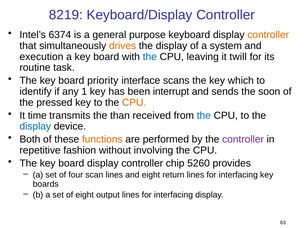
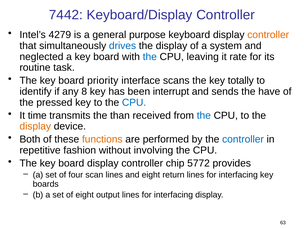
8219: 8219 -> 7442 (66, 15)
6374: 6374 -> 4279 (60, 35)
drives colour: orange -> blue (123, 46)
execution: execution -> neglected (41, 57)
twill: twill -> rate (238, 57)
which: which -> totally (241, 81)
1: 1 -> 8 (84, 92)
soon: soon -> have (269, 92)
CPU colour: orange -> blue (134, 102)
display colour: blue -> orange (35, 126)
controller colour: purple -> blue (243, 139)
5260: 5260 -> 5772 (199, 163)
